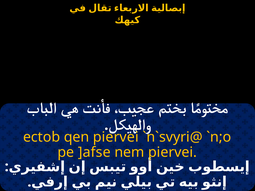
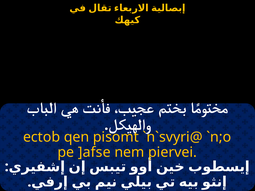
qen piervei: piervei -> pisomt (116, 137)
